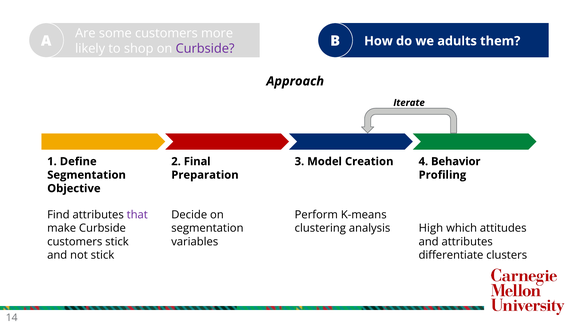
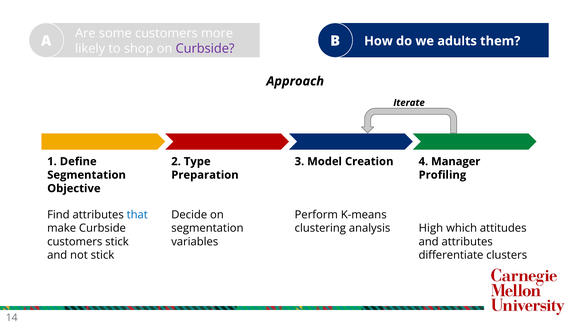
Final: Final -> Type (197, 162)
Behavior: Behavior -> Manager (456, 162)
that colour: purple -> blue (137, 215)
